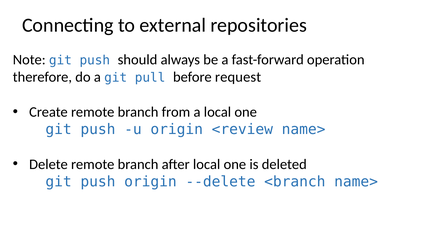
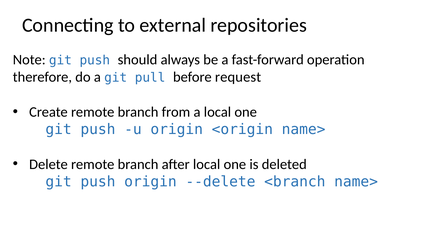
<review: <review -> <origin (242, 130)
